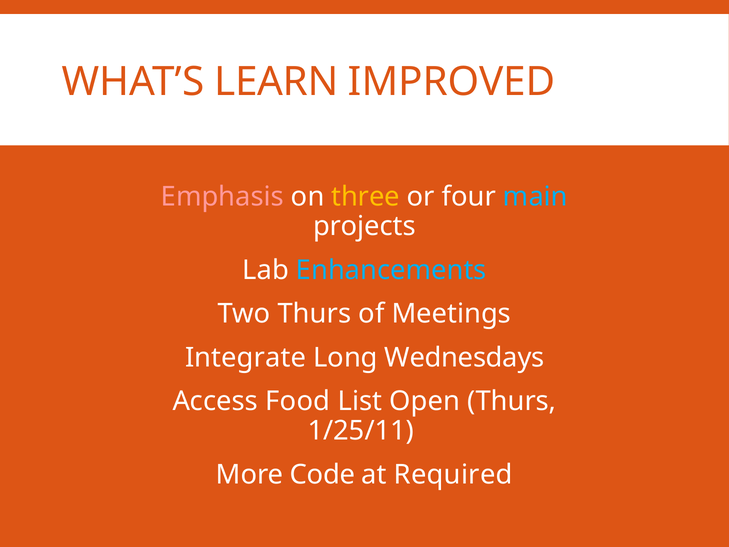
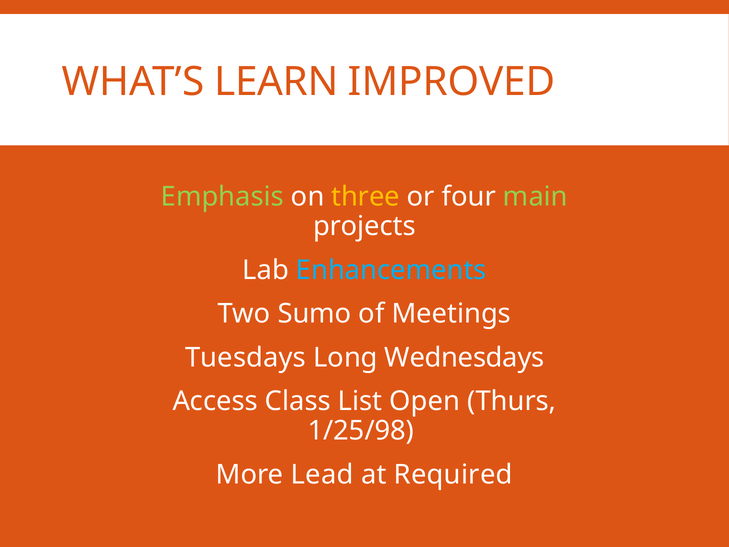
Emphasis colour: pink -> light green (222, 197)
main colour: light blue -> light green (535, 197)
Two Thurs: Thurs -> Sumo (315, 314)
Integrate: Integrate -> Tuesdays (246, 357)
Food: Food -> Class (298, 401)
1/25/11: 1/25/11 -> 1/25/98 (361, 431)
Code: Code -> Lead (322, 474)
